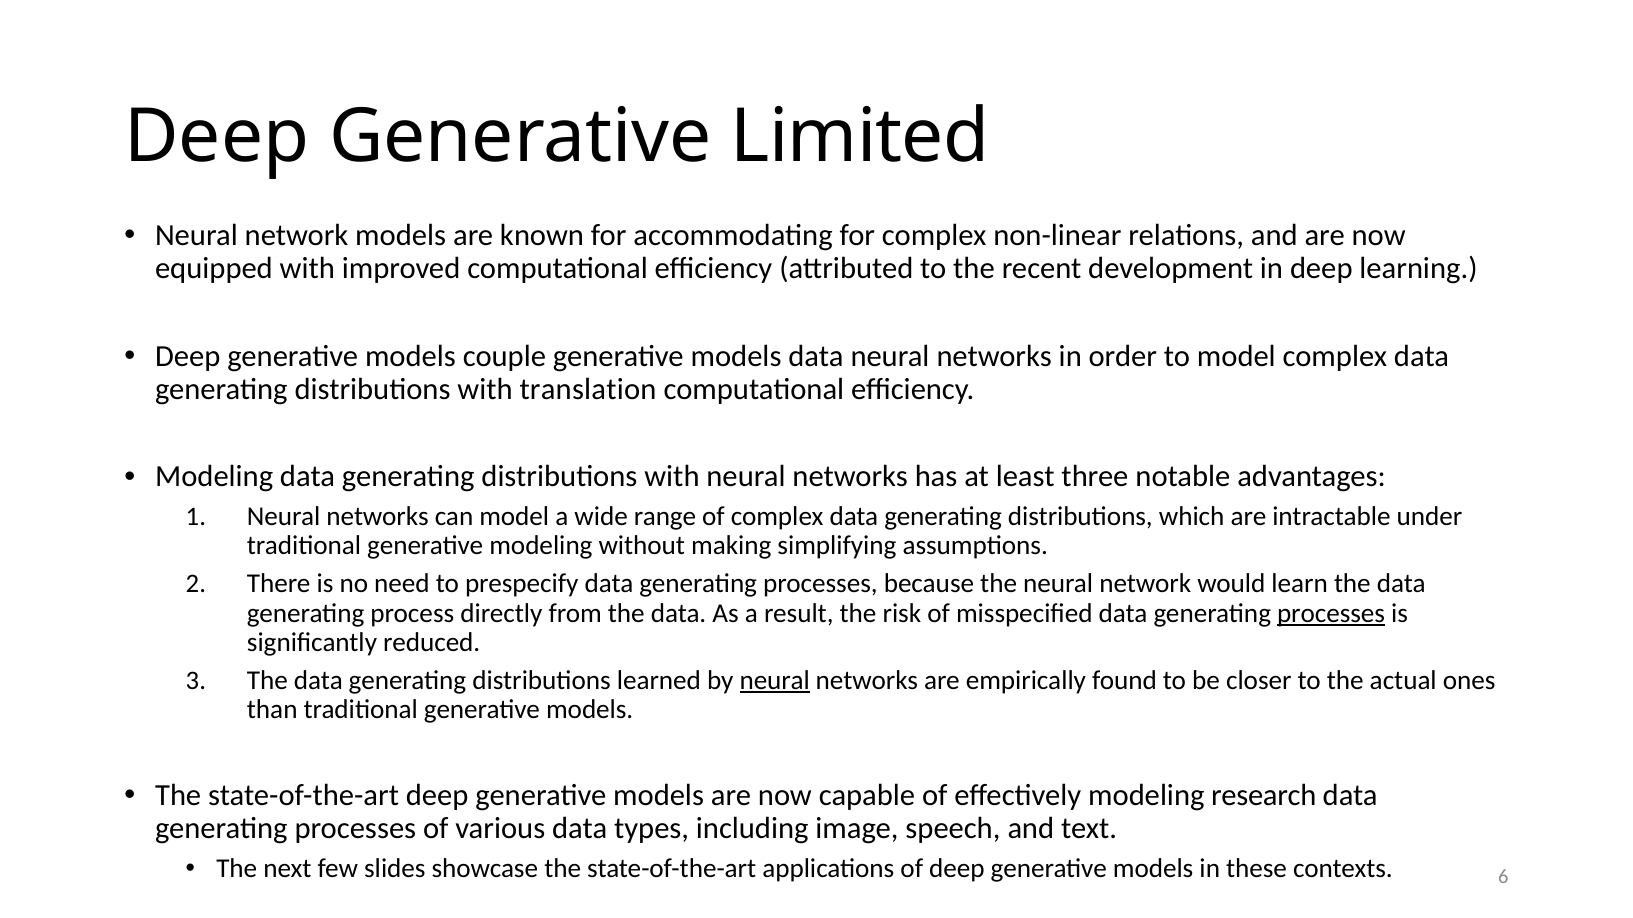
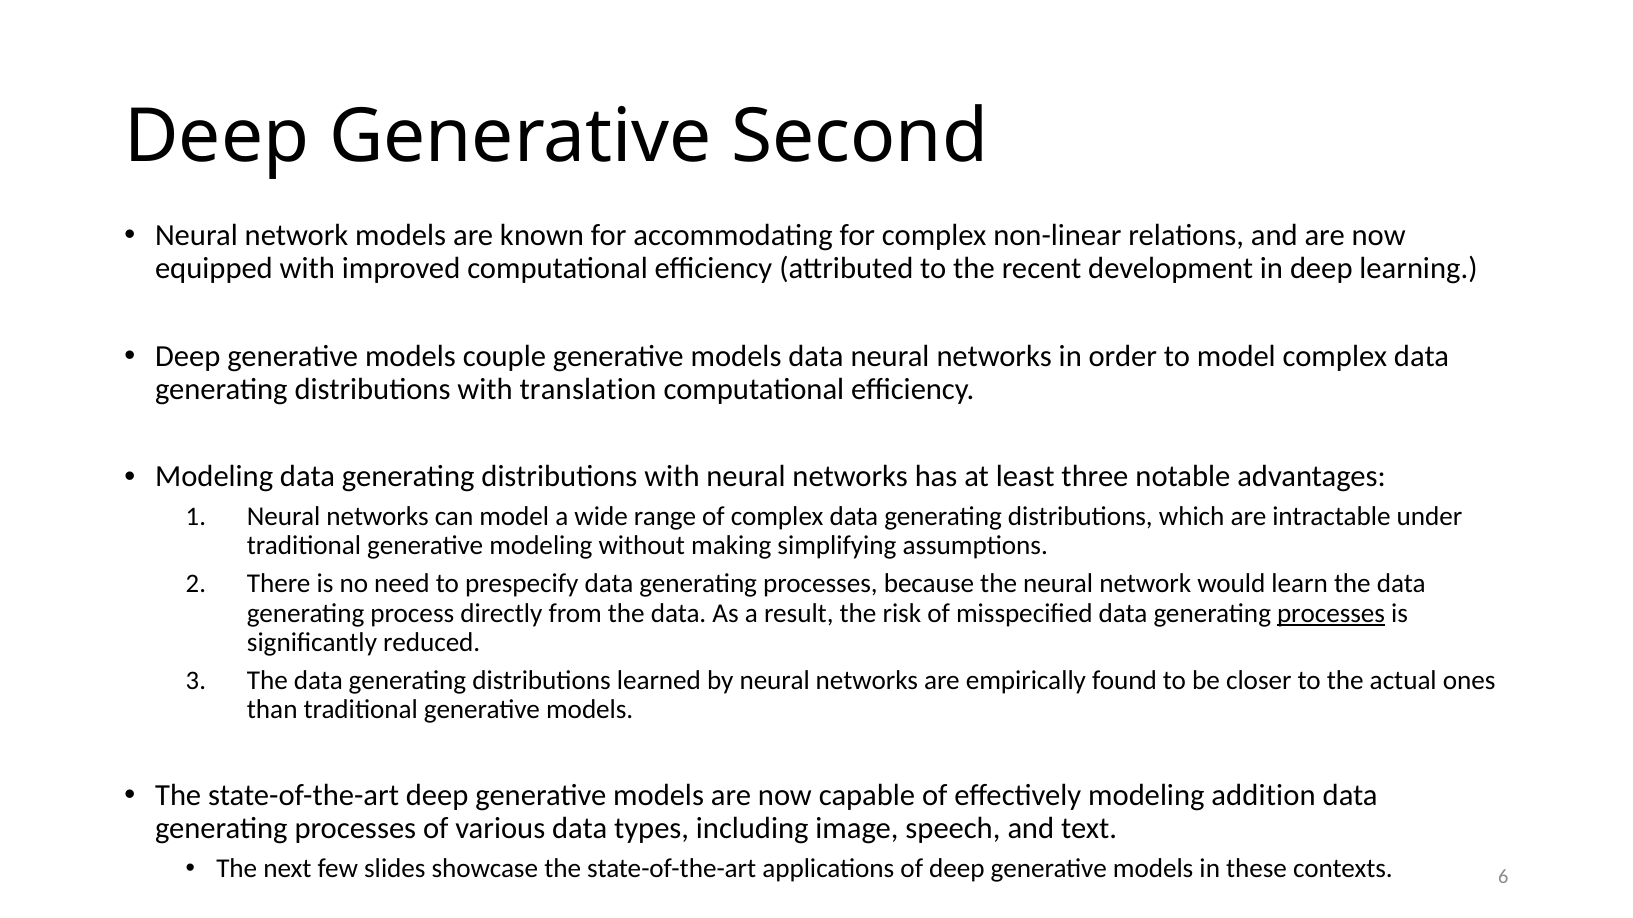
Limited: Limited -> Second (860, 137)
neural underline: present -> none (775, 681)
research: research -> addition (1264, 796)
